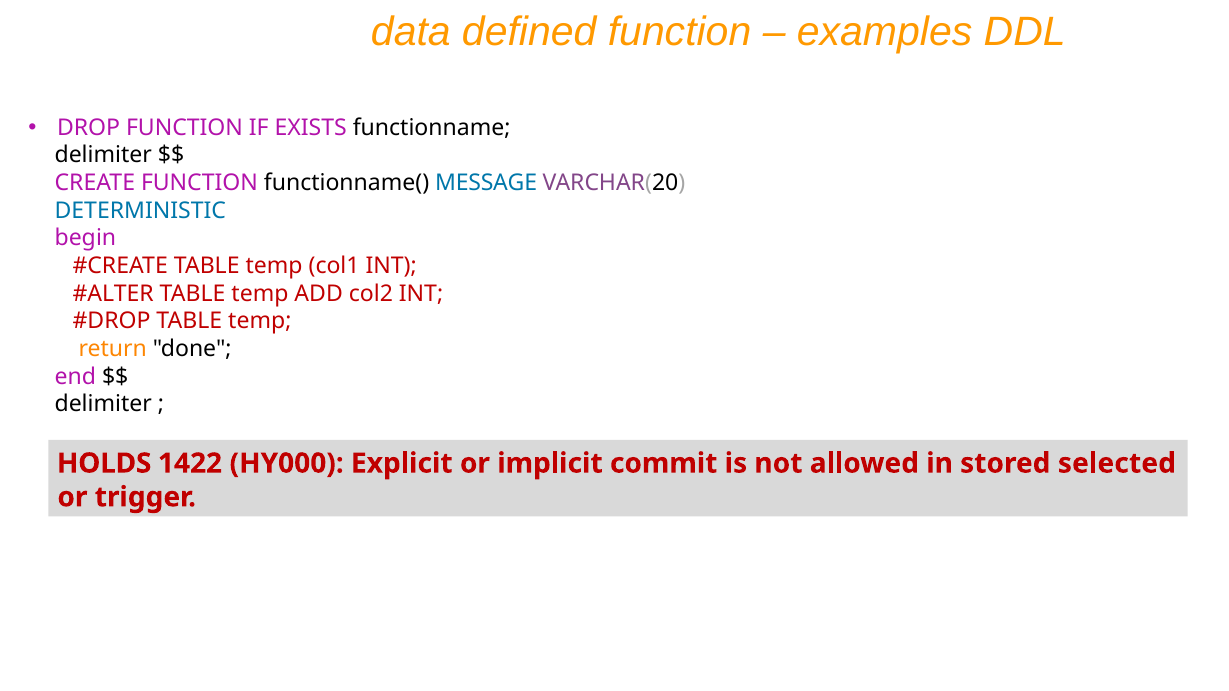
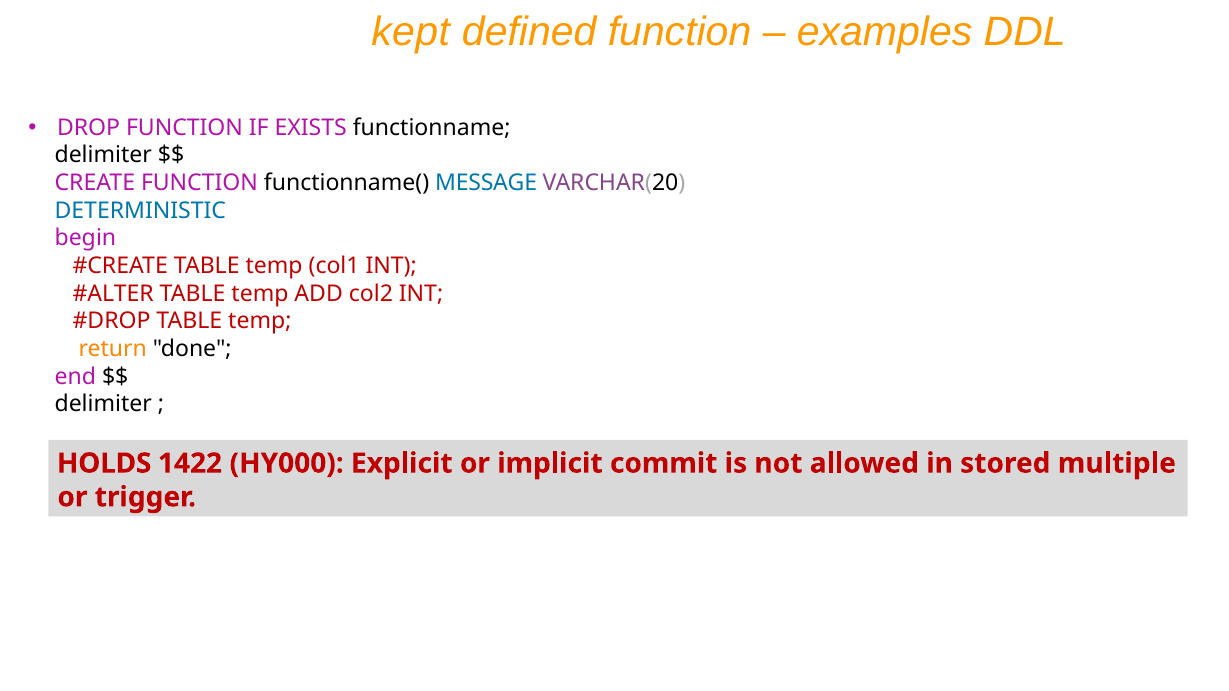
data: data -> kept (411, 32)
selected: selected -> multiple (1117, 464)
